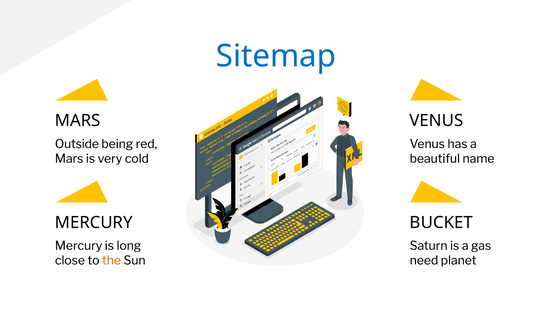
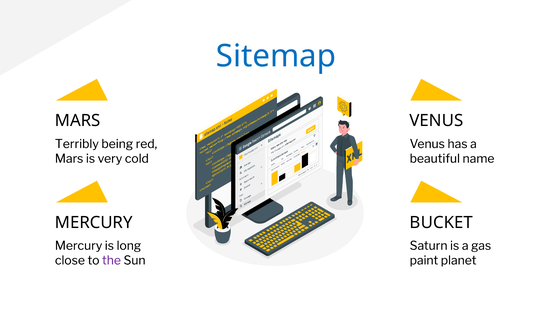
Outside: Outside -> Terribly (77, 144)
the colour: orange -> purple (111, 260)
need: need -> paint (424, 260)
